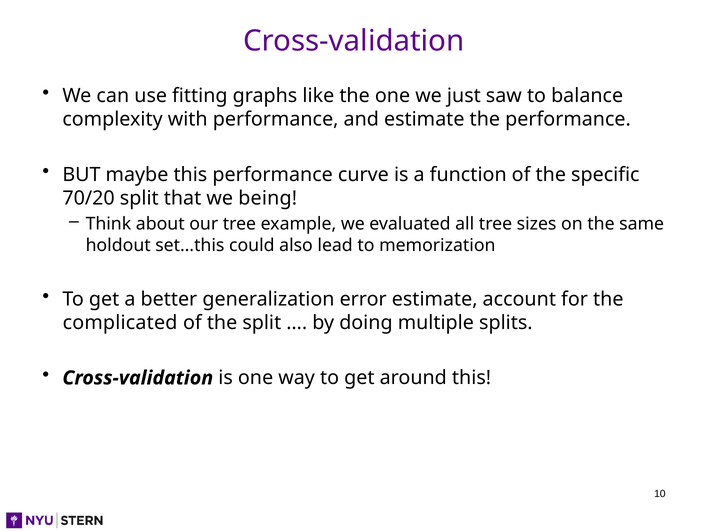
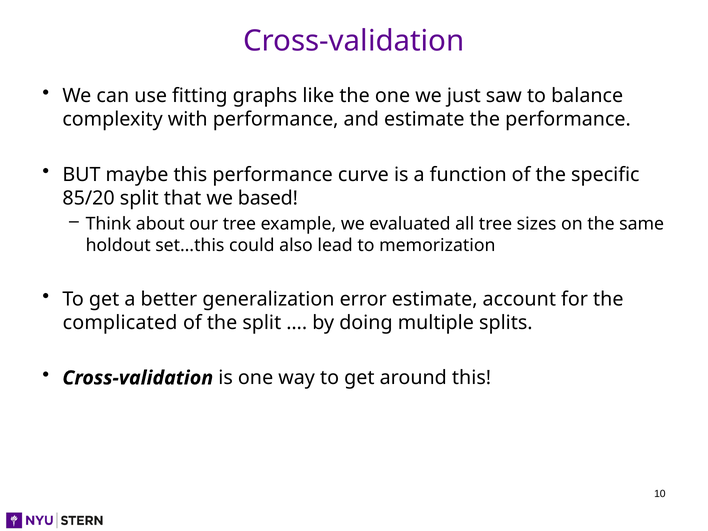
70/20: 70/20 -> 85/20 (89, 198)
being: being -> based (268, 198)
